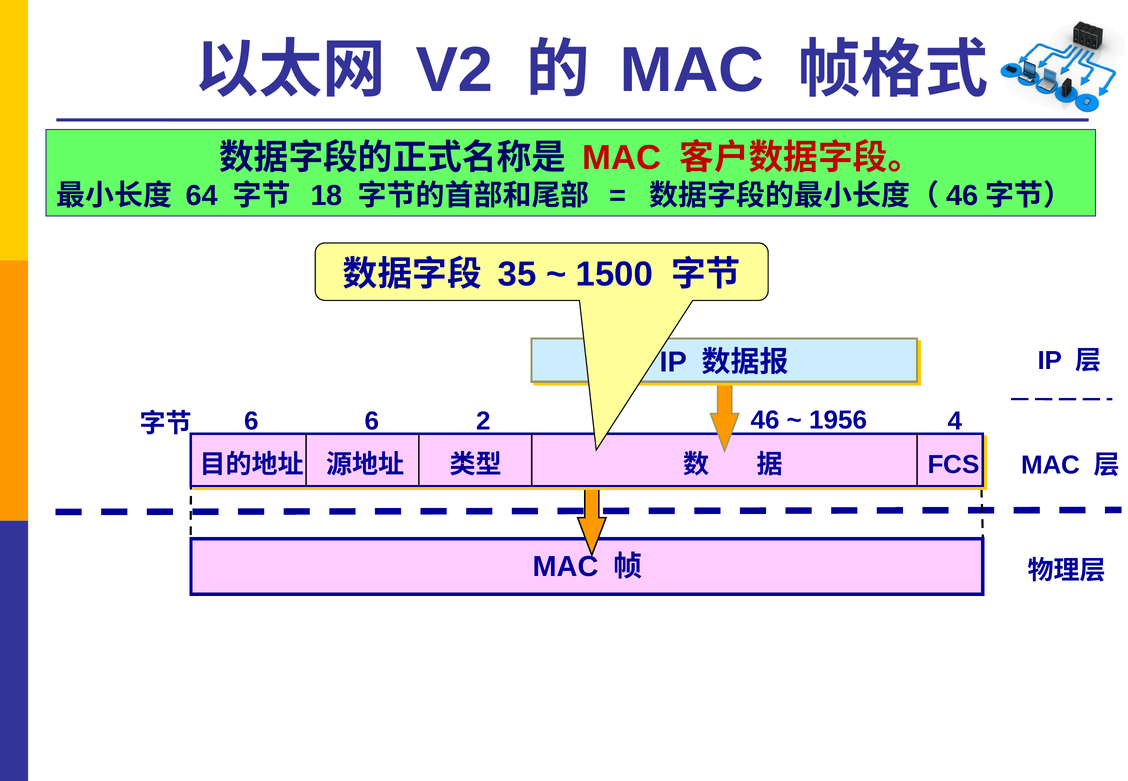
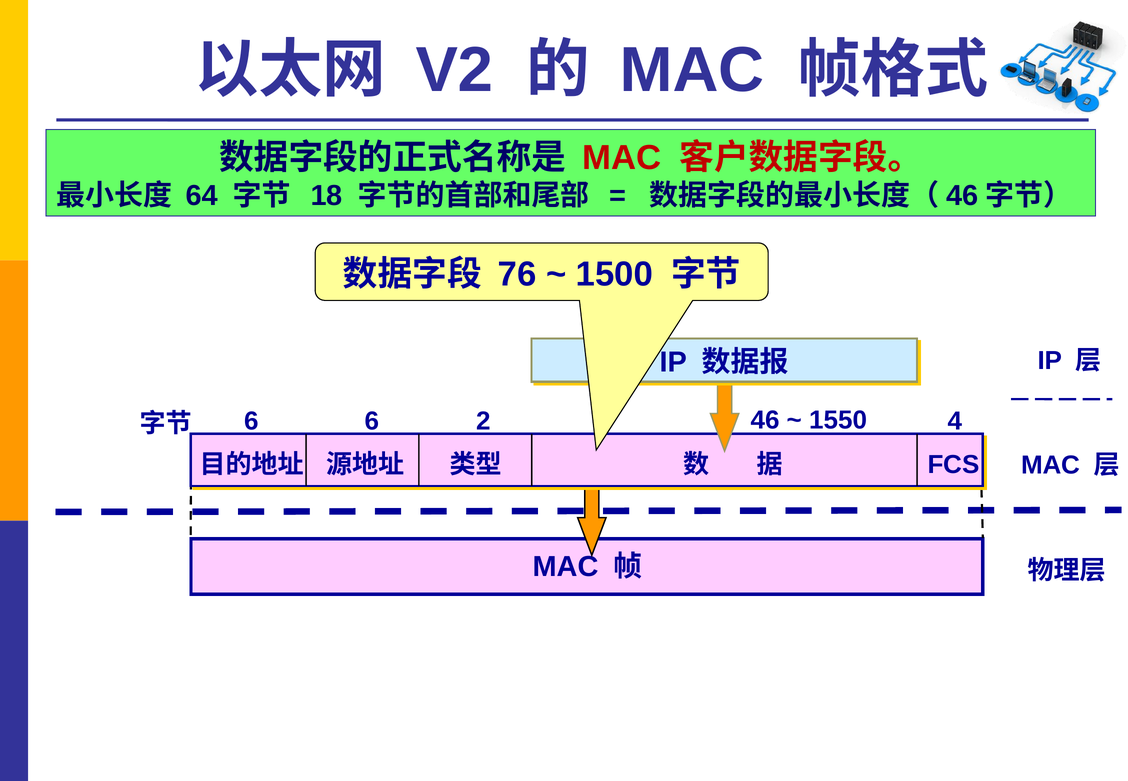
35: 35 -> 76 (517, 274)
1956: 1956 -> 1550 (838, 420)
